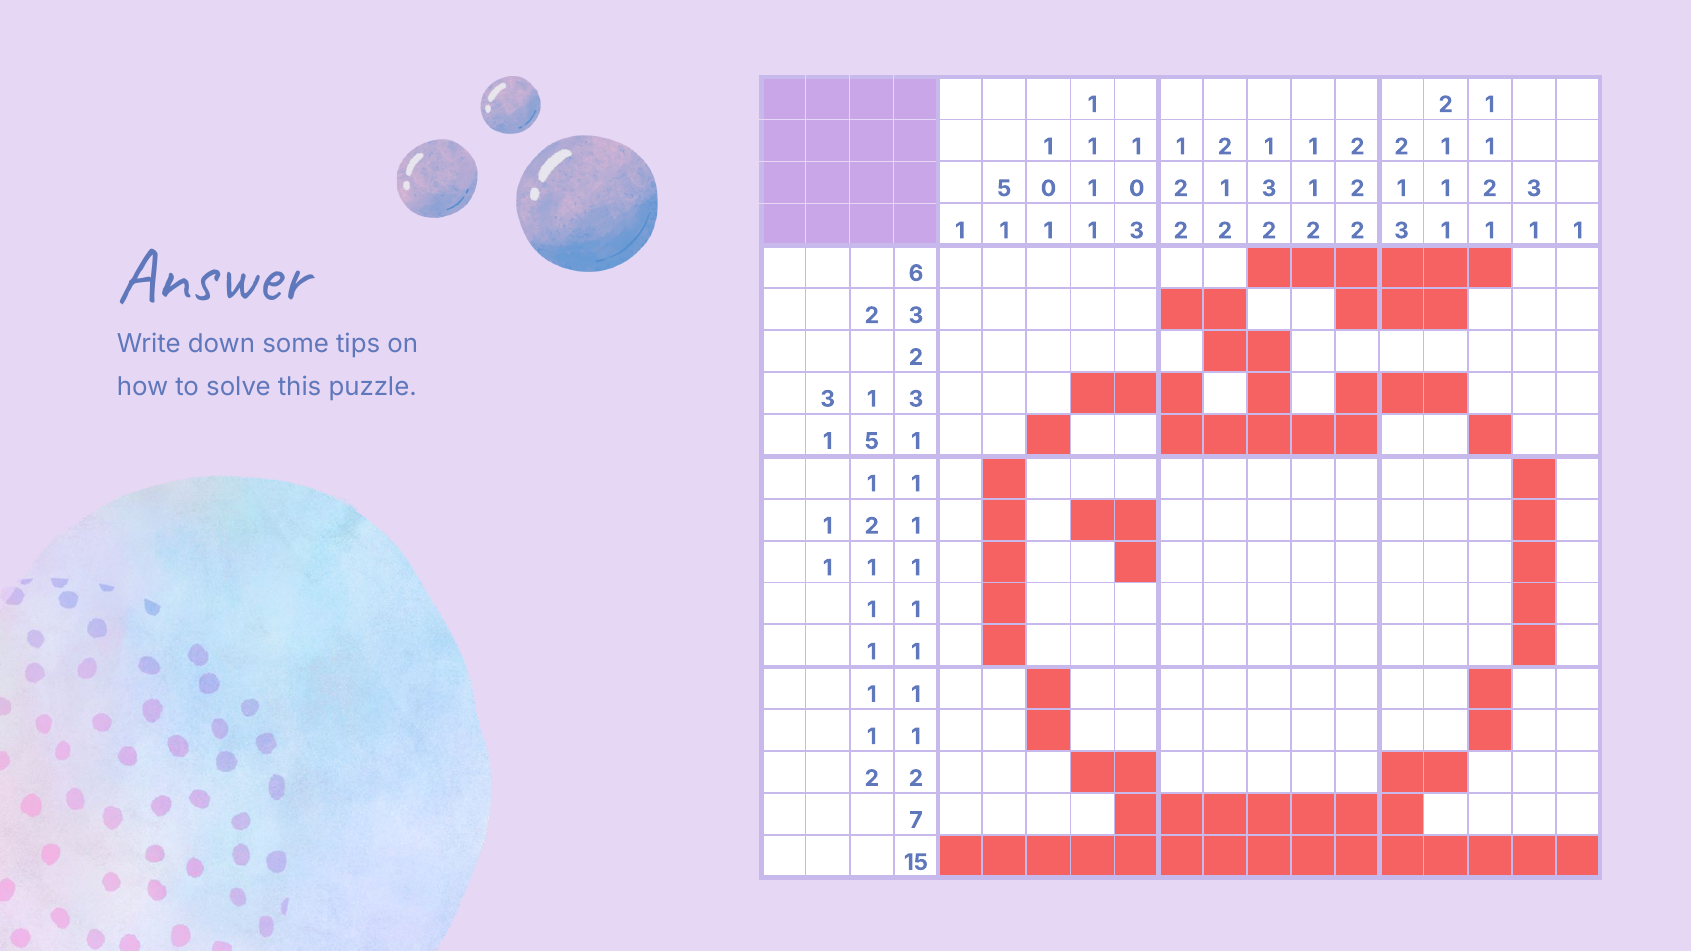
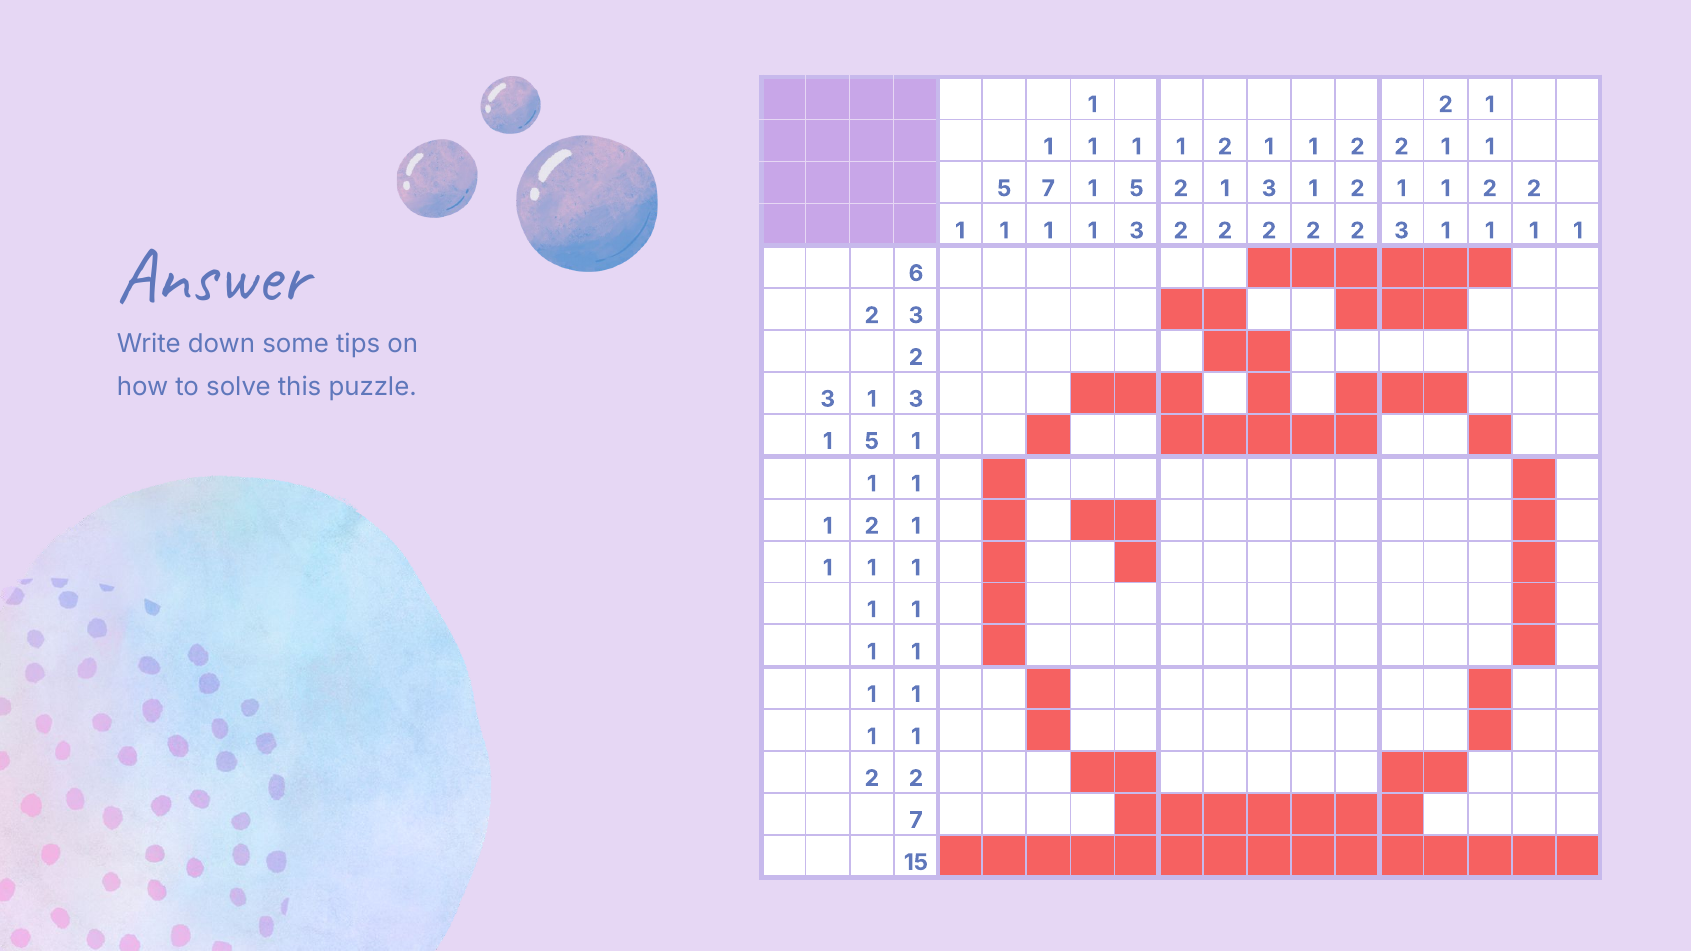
5 0: 0 -> 7 (1048, 189)
0: 0 -> 5 (1137, 189)
3: 3 -> 2 (1534, 189)
